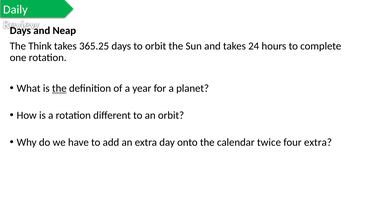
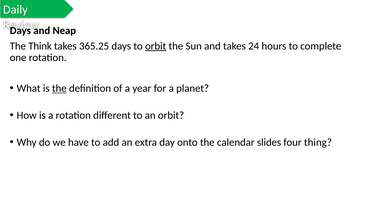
orbit underline: none -> present (156, 46)
twice: twice -> slides (269, 143)
four extra: extra -> thing (318, 143)
